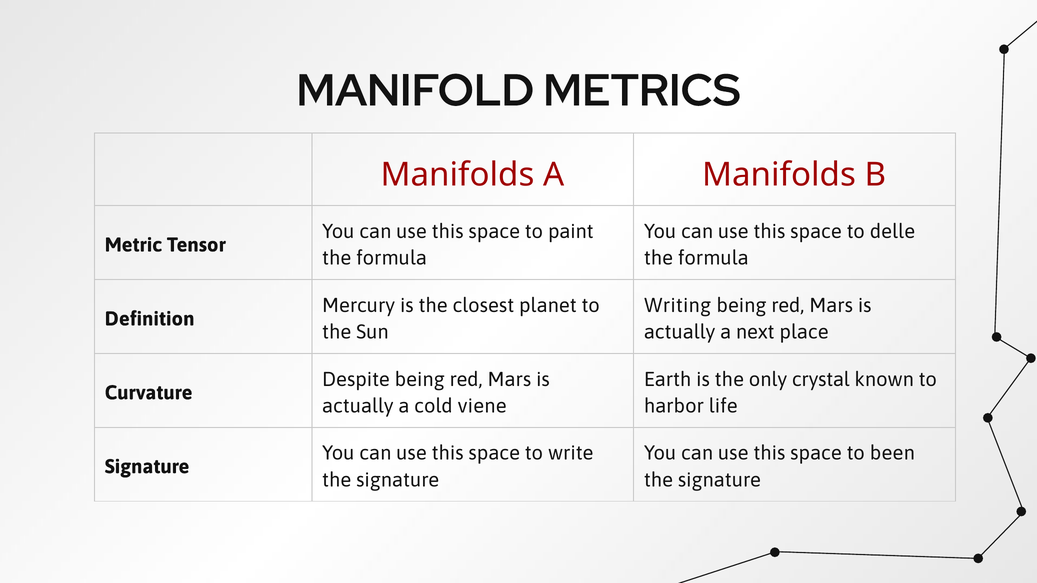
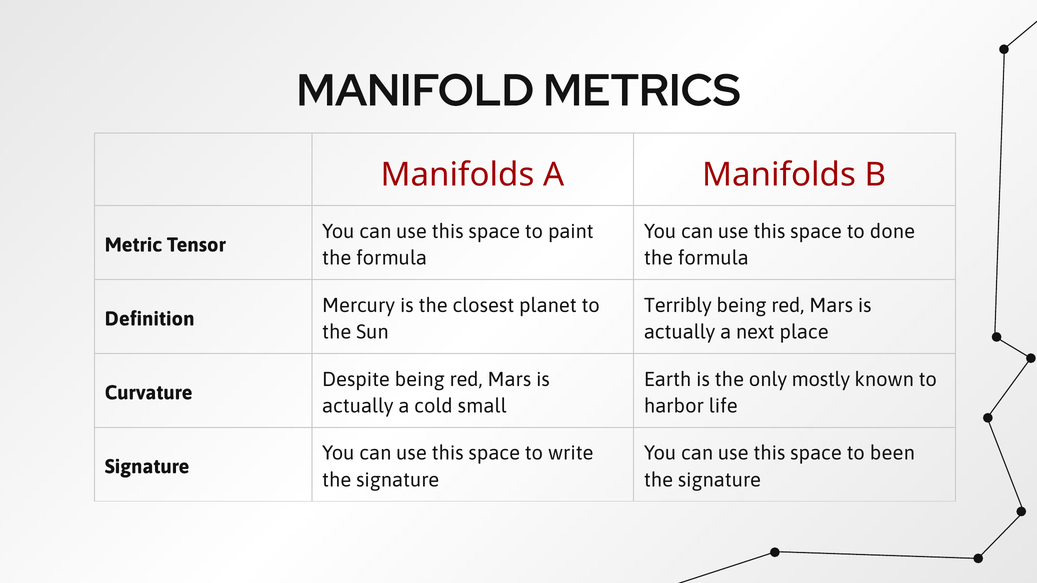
delle: delle -> done (892, 232)
Writing: Writing -> Terribly (678, 306)
crystal: crystal -> mostly (821, 380)
viene: viene -> small (482, 406)
